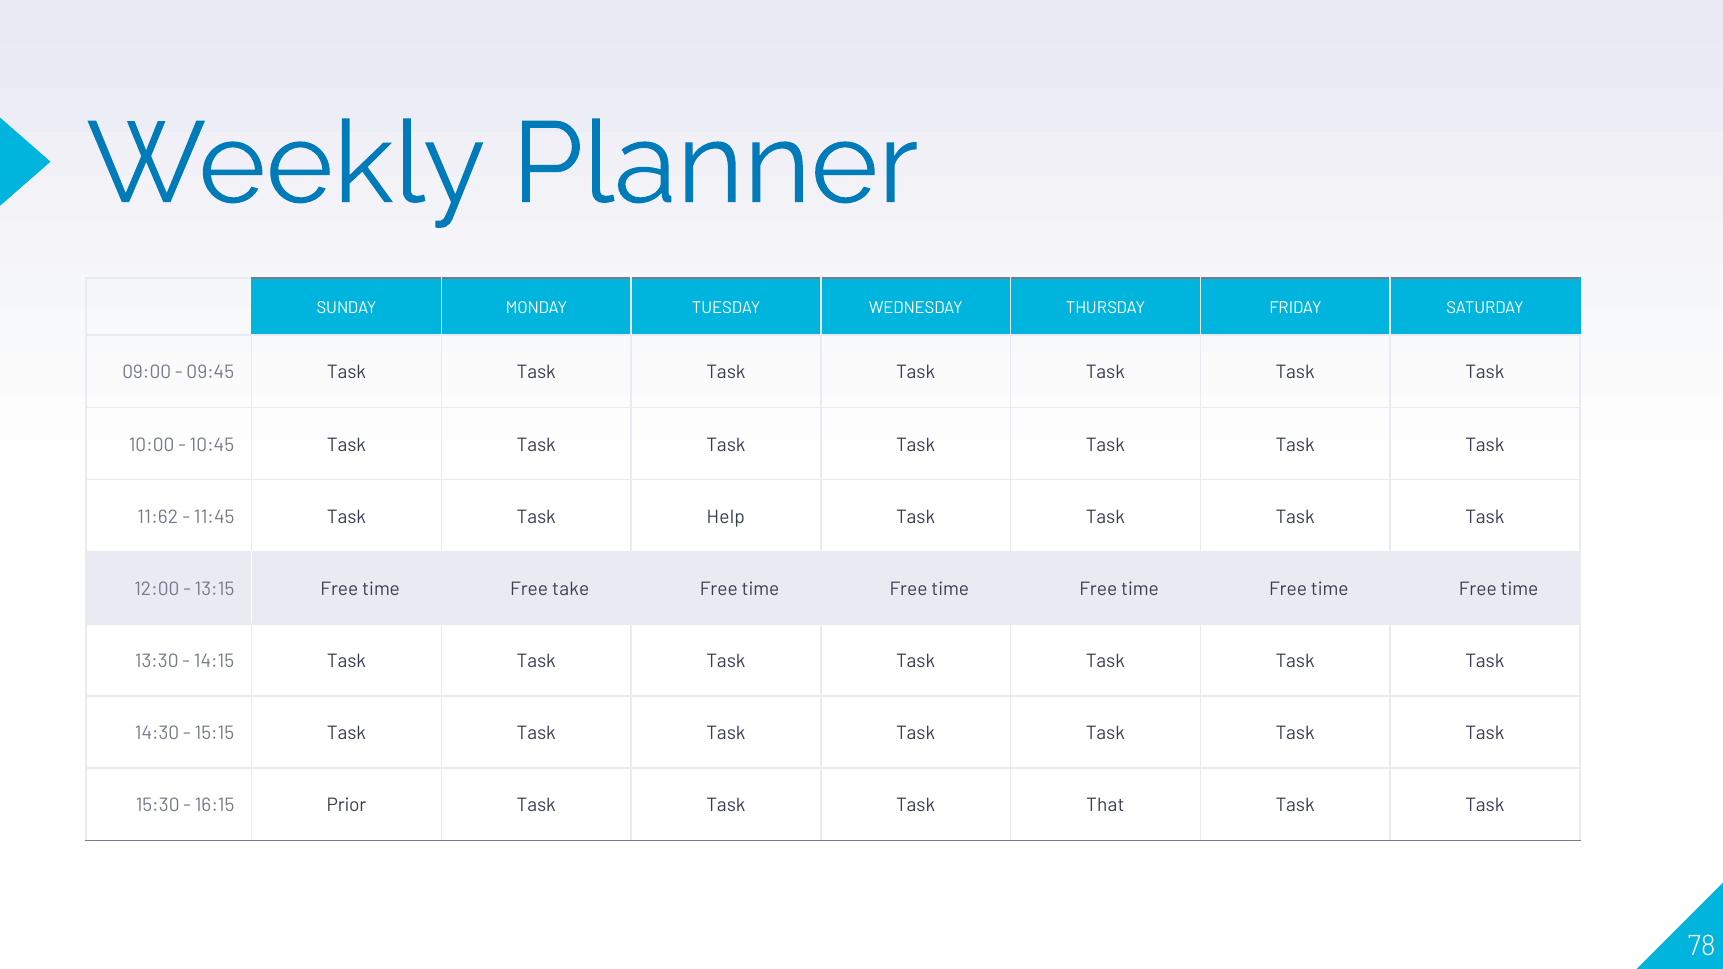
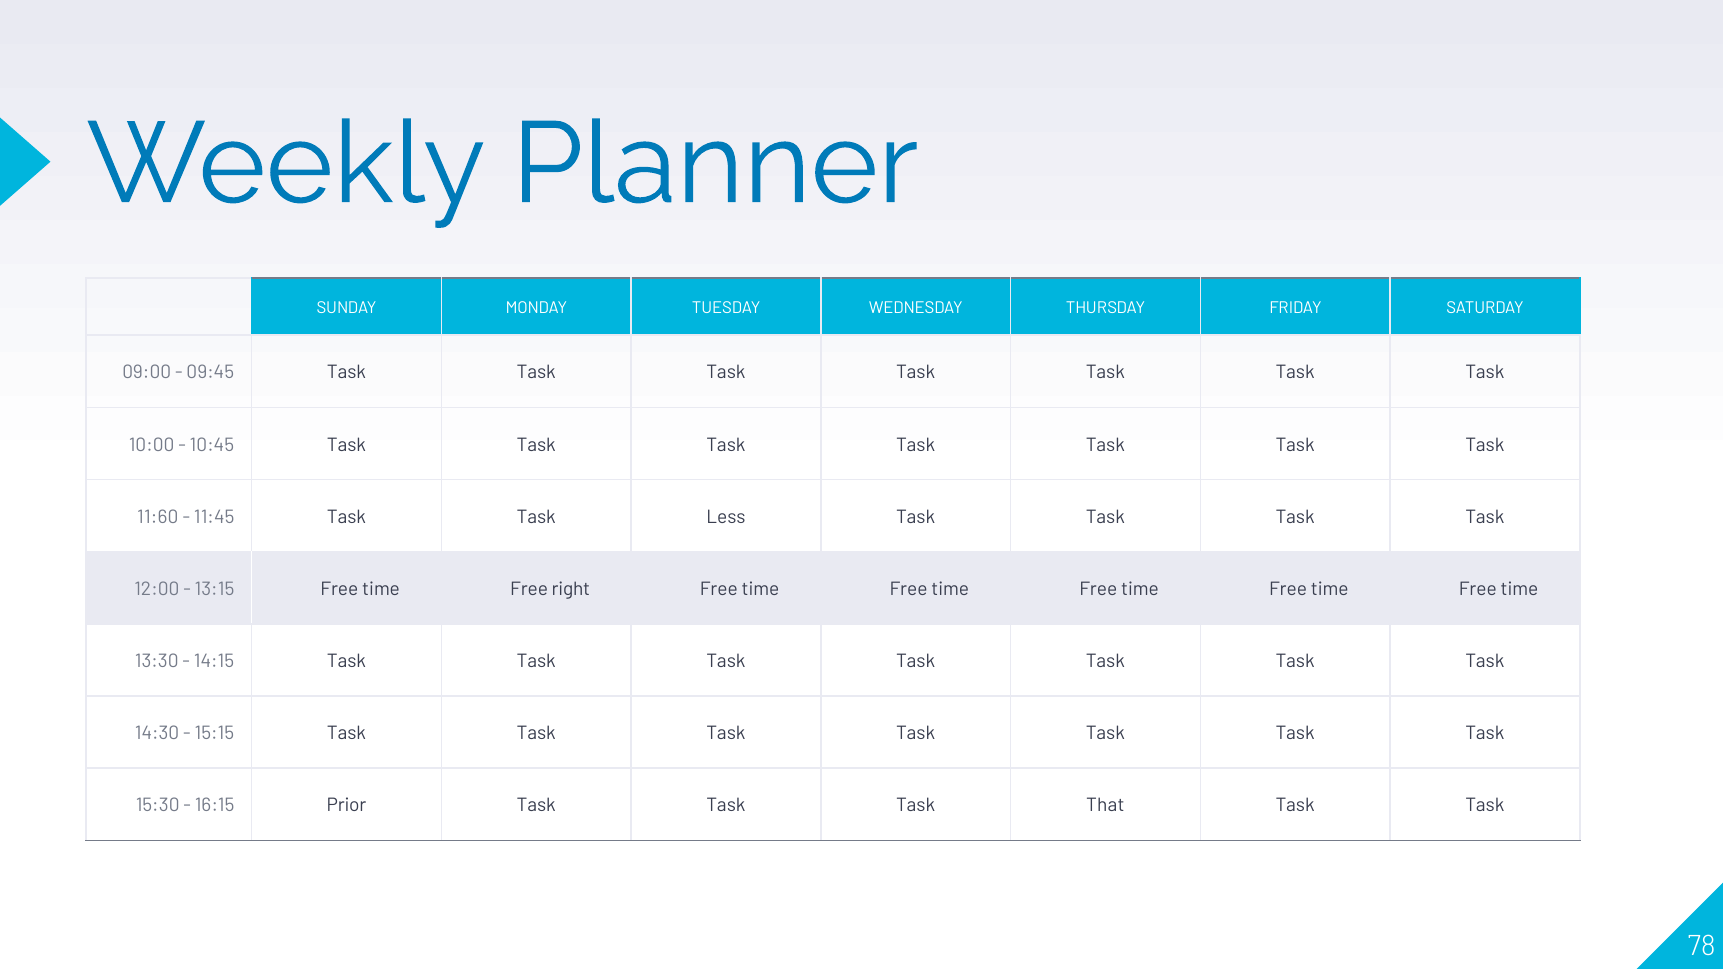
11:62: 11:62 -> 11:60 (158, 517)
Help: Help -> Less (726, 517)
take: take -> right (571, 589)
